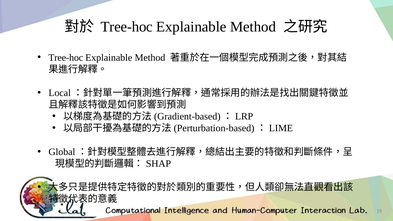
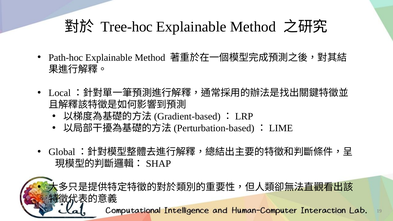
Tree-hoc: Tree-hoc -> Path-hoc (66, 58)
